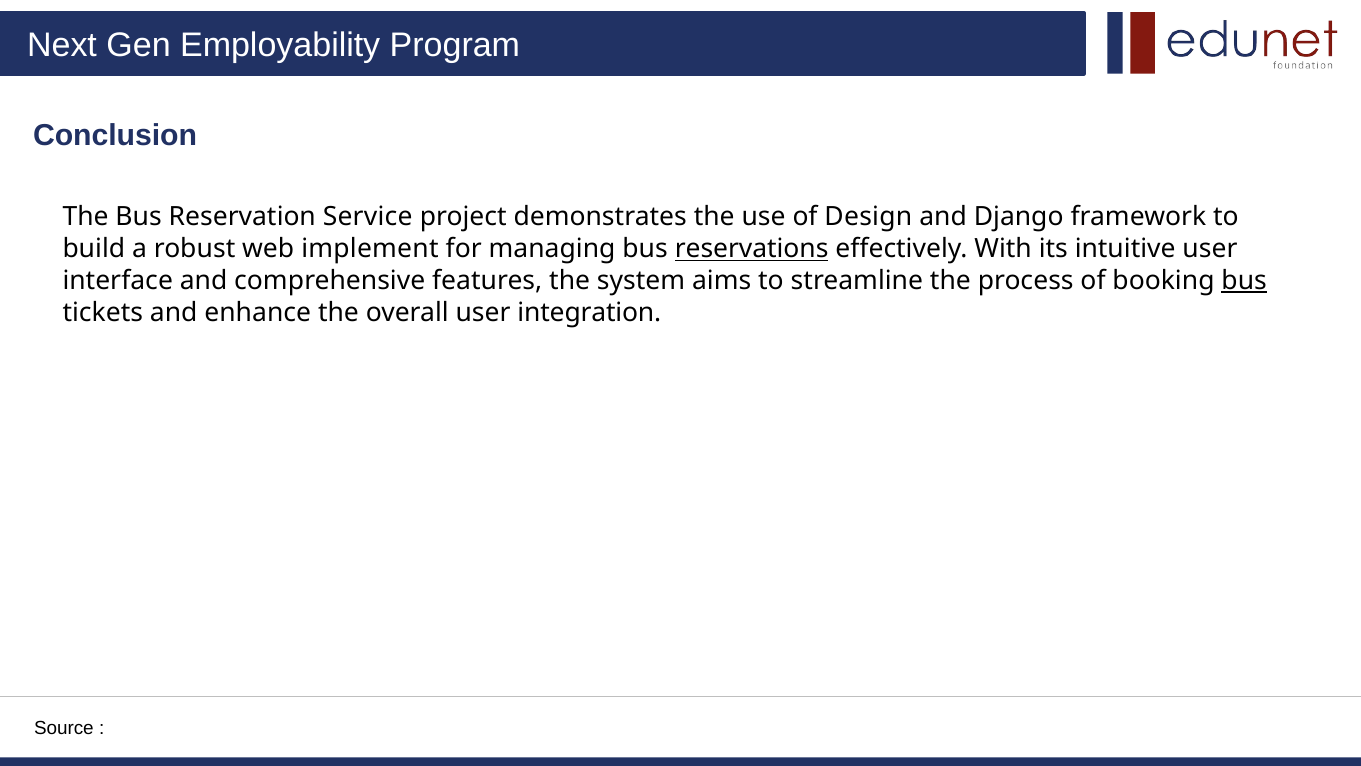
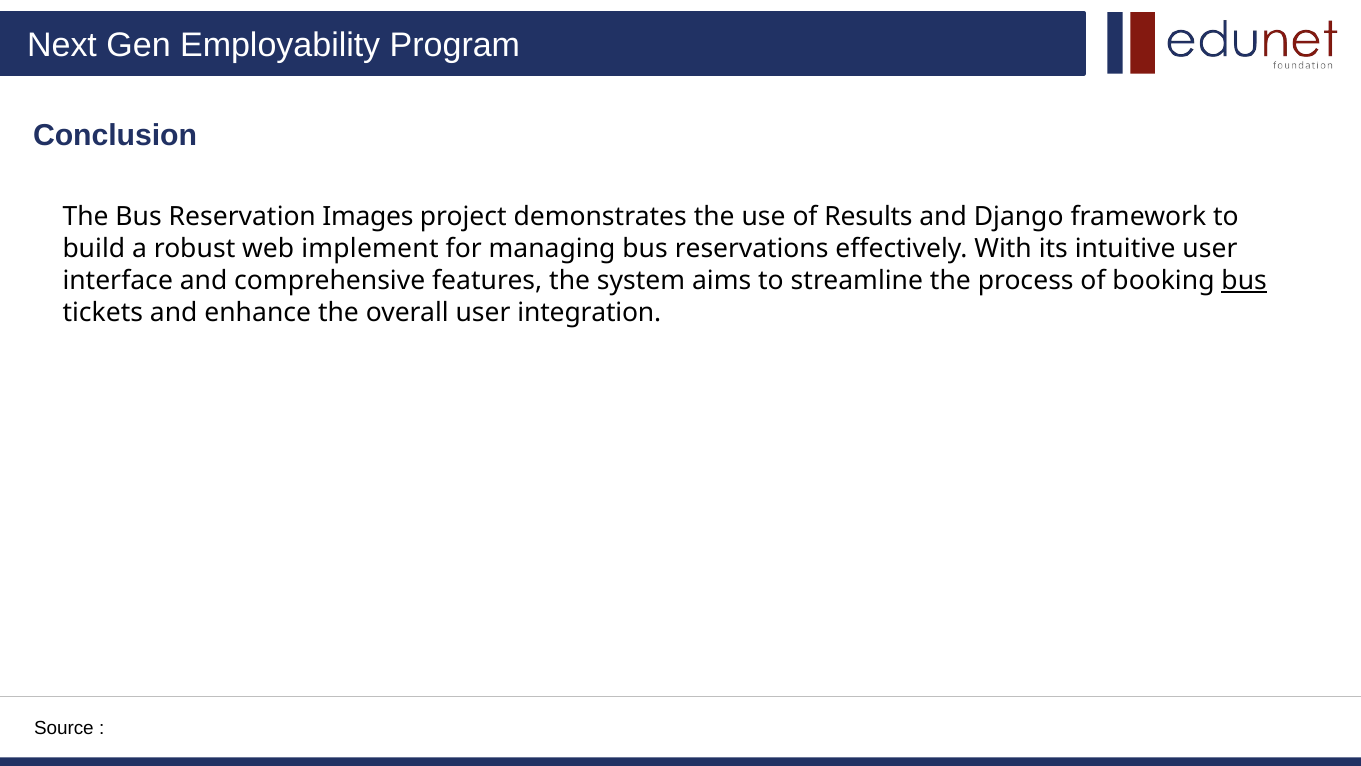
Service: Service -> Images (368, 217)
Design: Design -> Results (869, 217)
reservations underline: present -> none (752, 249)
